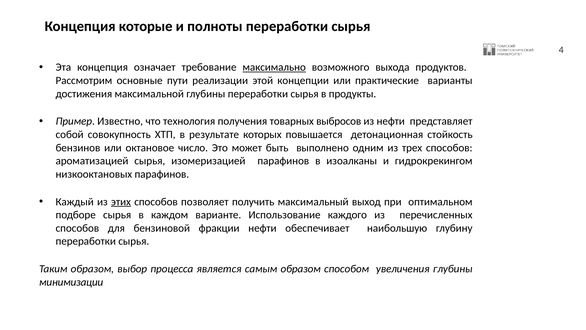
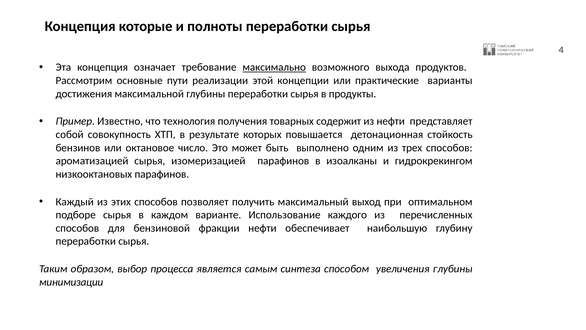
выбросов: выбросов -> содержит (339, 121)
этих underline: present -> none (121, 202)
самым образом: образом -> синтеза (301, 269)
